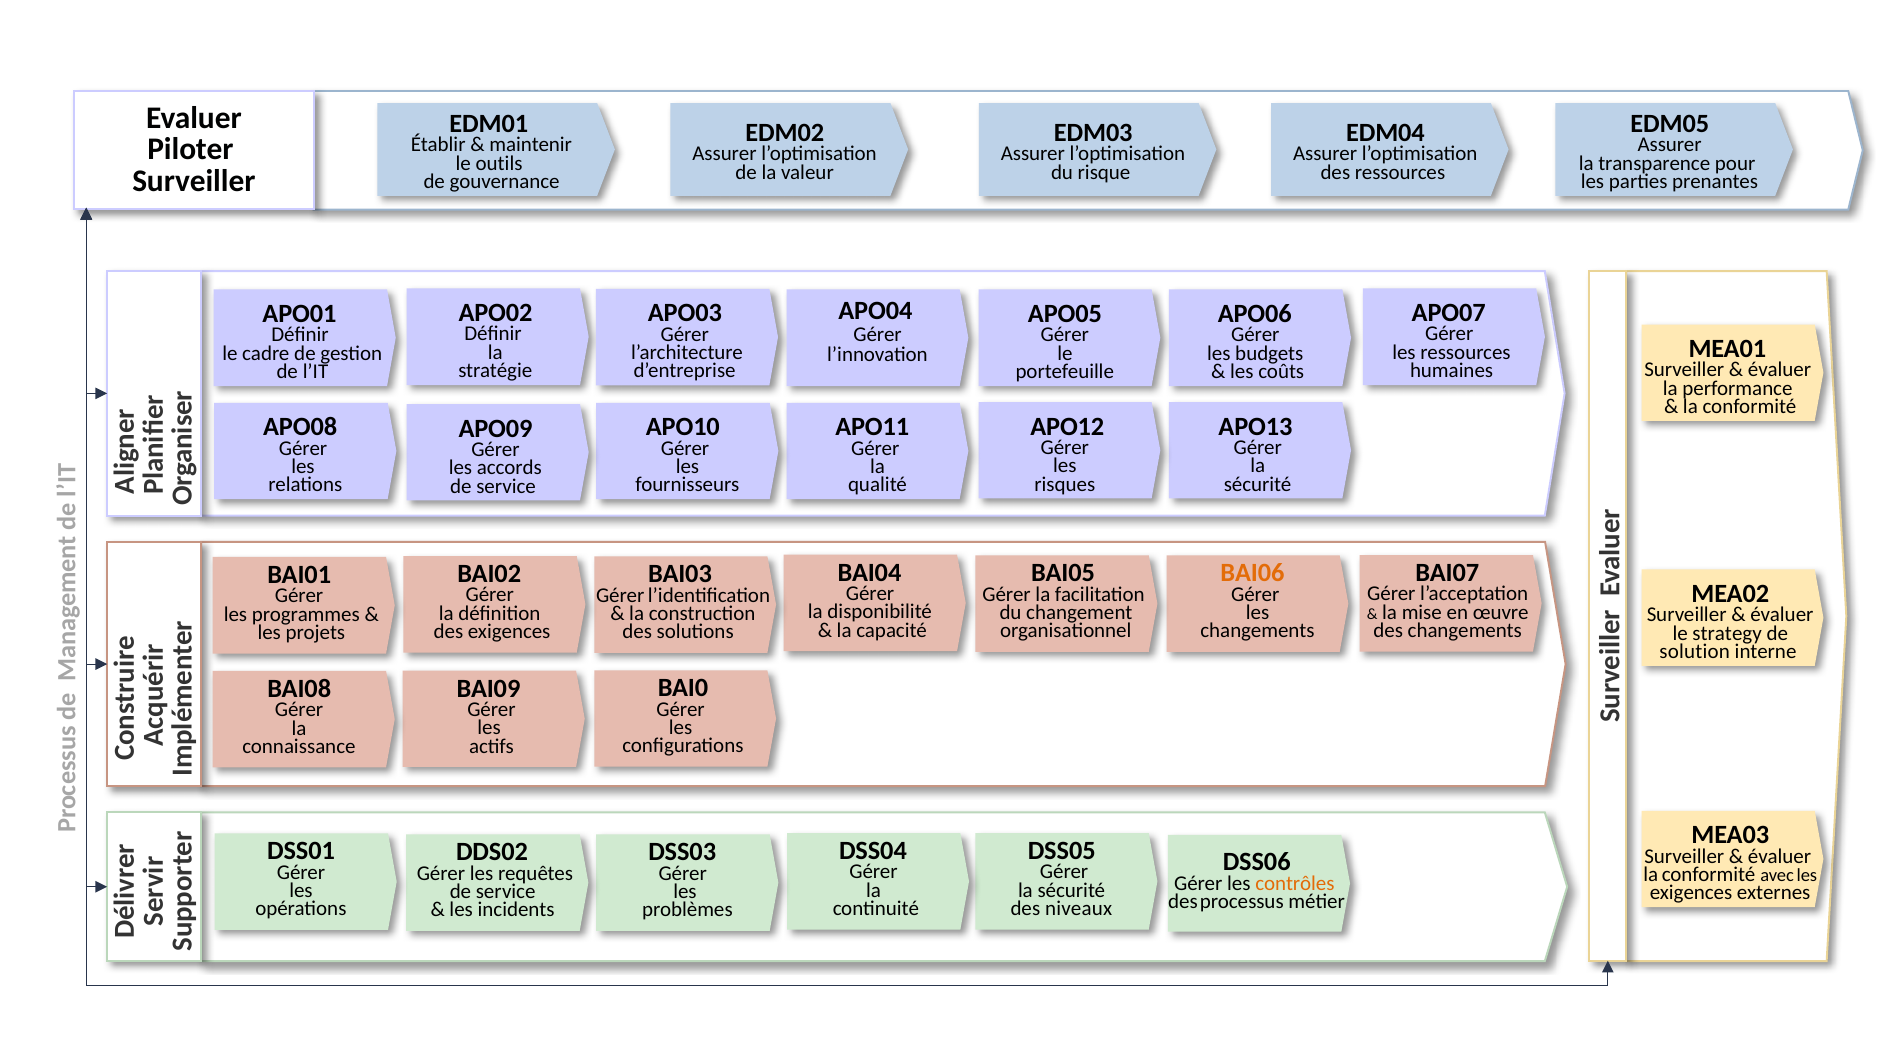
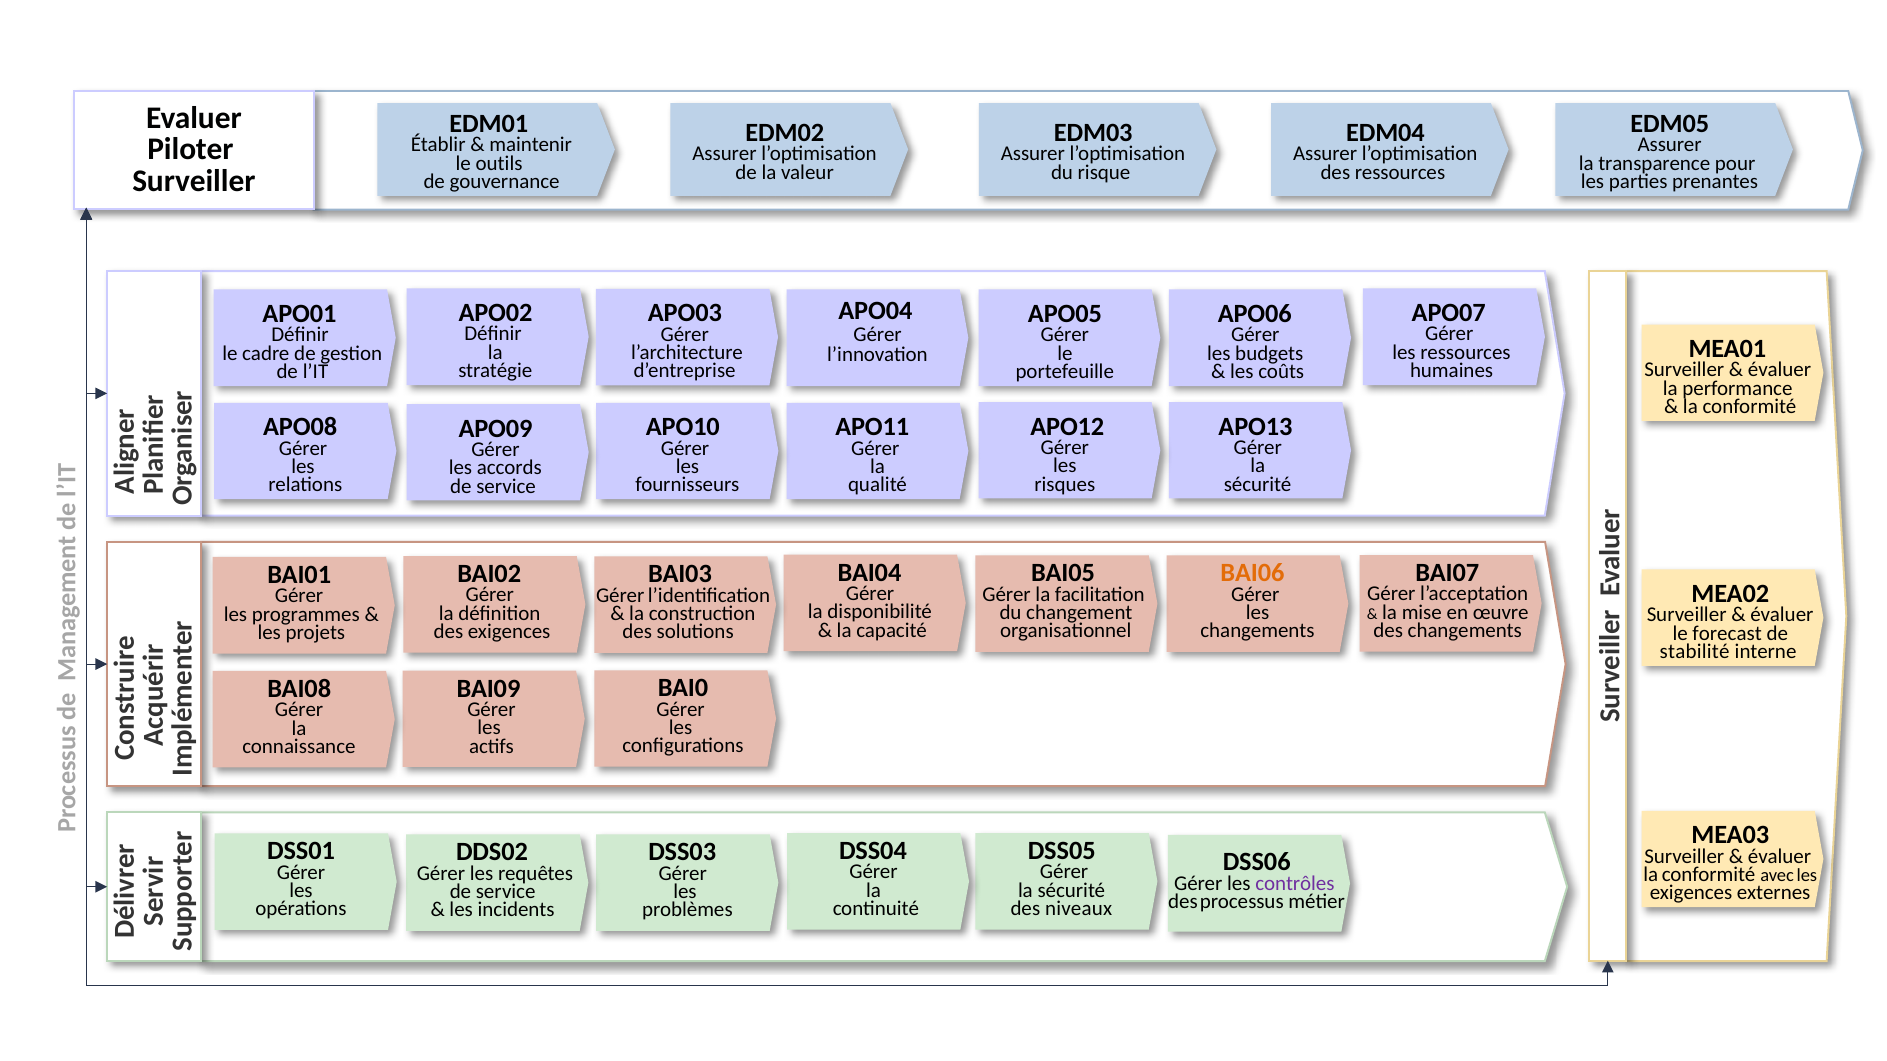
strategy: strategy -> forecast (1727, 634)
solution: solution -> stabilité (1695, 652)
contrôles colour: orange -> purple (1295, 884)
